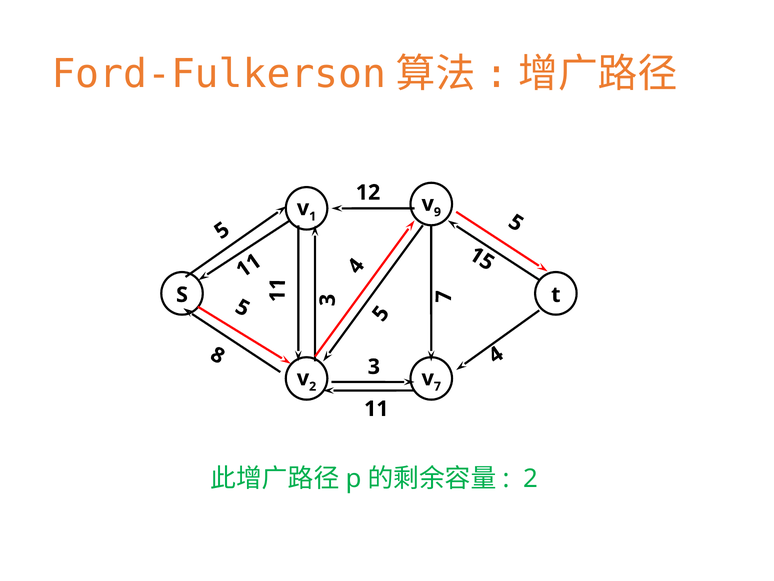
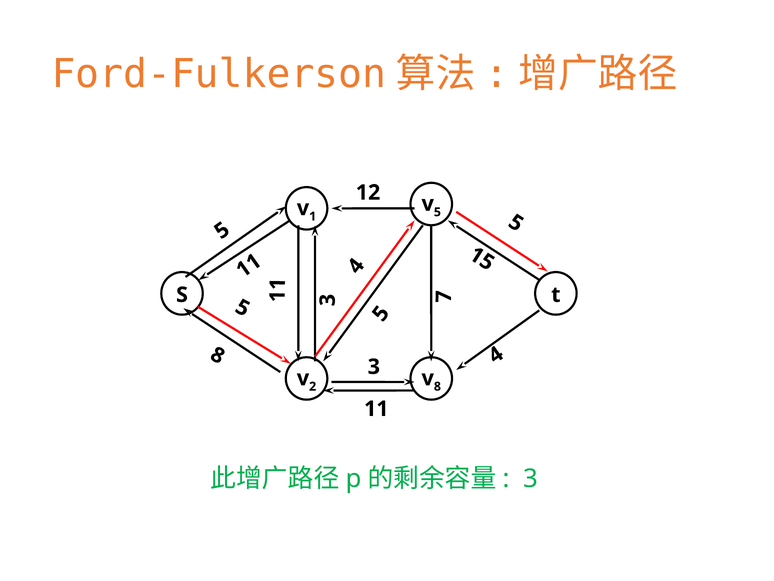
9: 9 -> 5 (437, 212)
7: 7 -> 8 (437, 386)
2: 2 -> 3 (530, 479)
